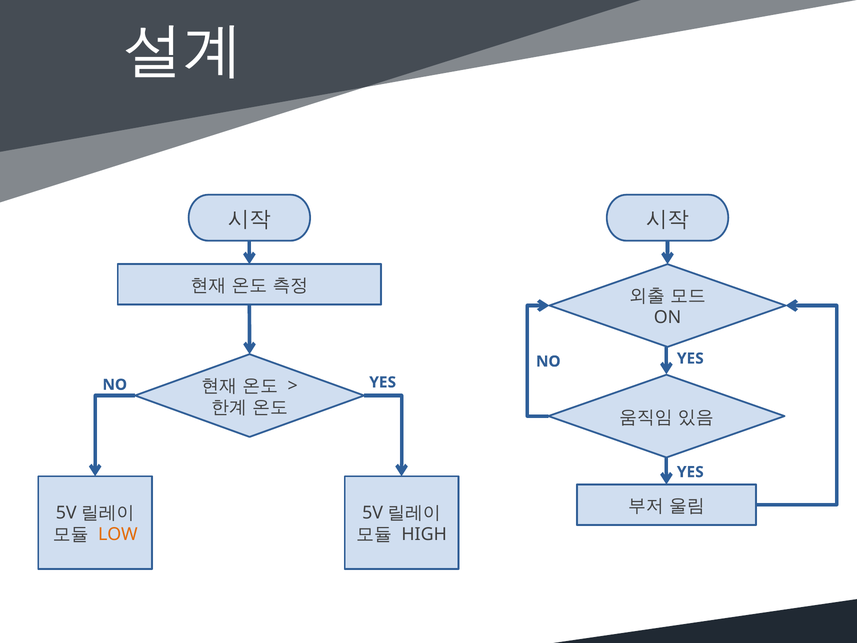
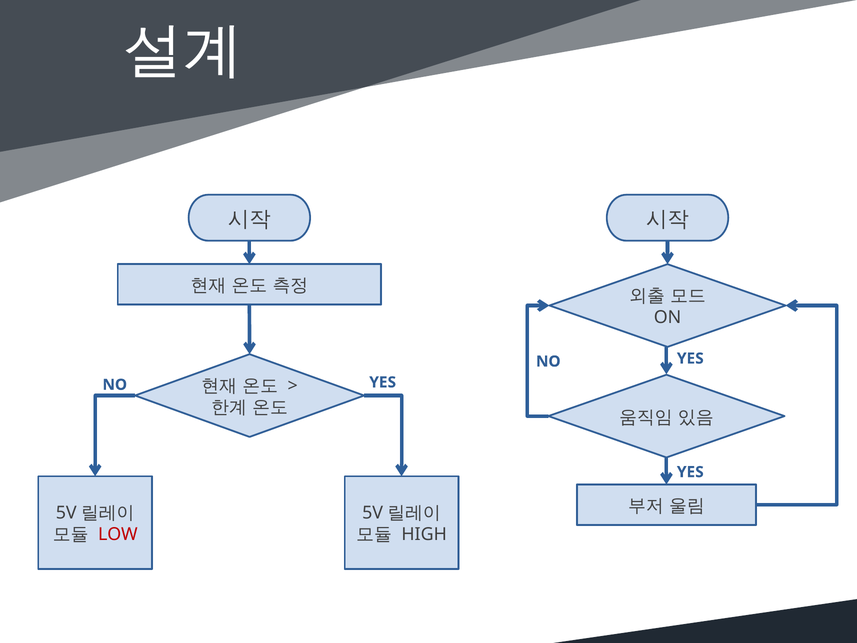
LOW colour: orange -> red (118, 534)
